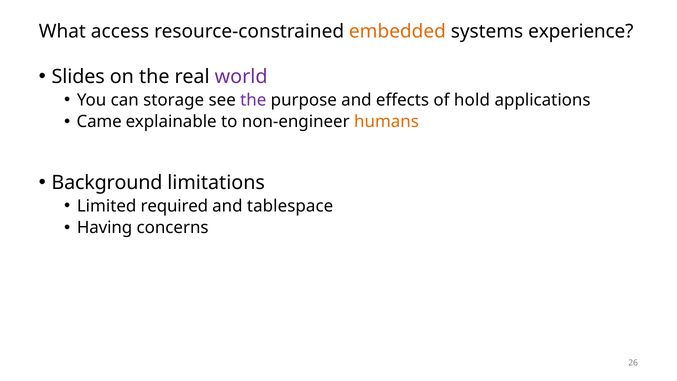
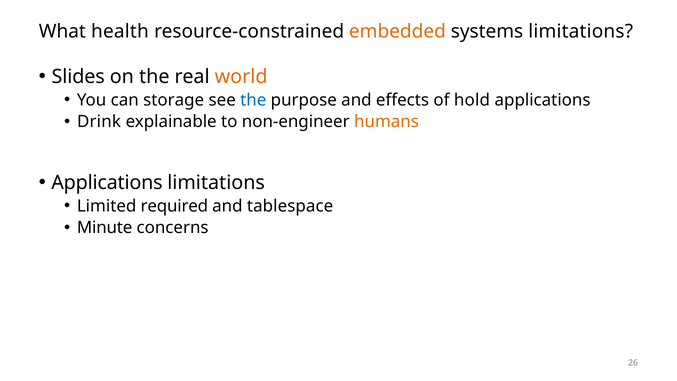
access: access -> health (120, 32)
systems experience: experience -> limitations (581, 32)
world colour: purple -> orange (241, 77)
the colour: purple -> blue (253, 100)
Came: Came -> Drink (99, 122)
Background: Background -> Applications (107, 183)
Having: Having -> Minute (105, 228)
